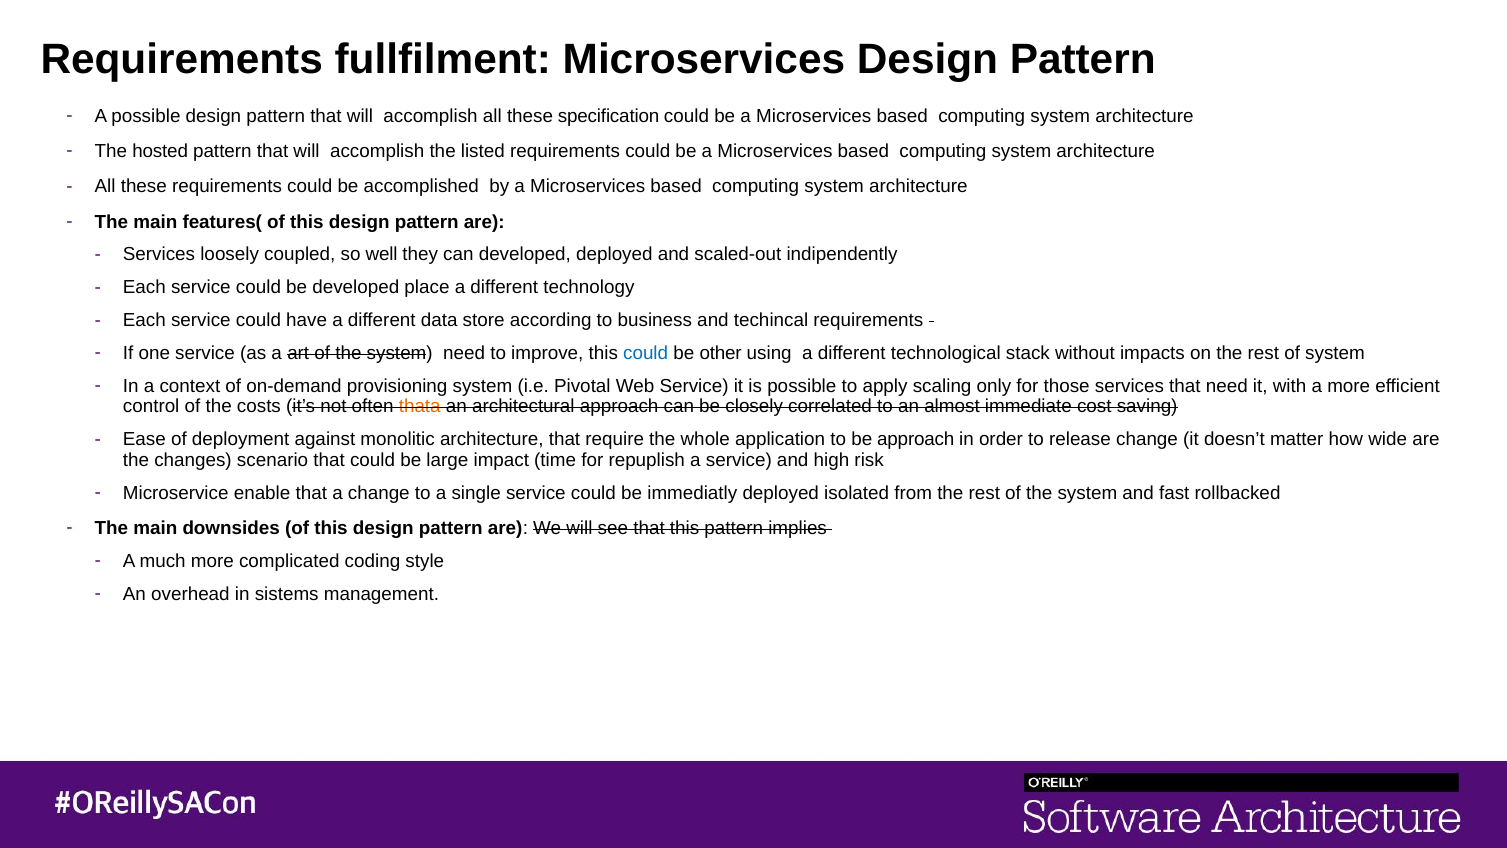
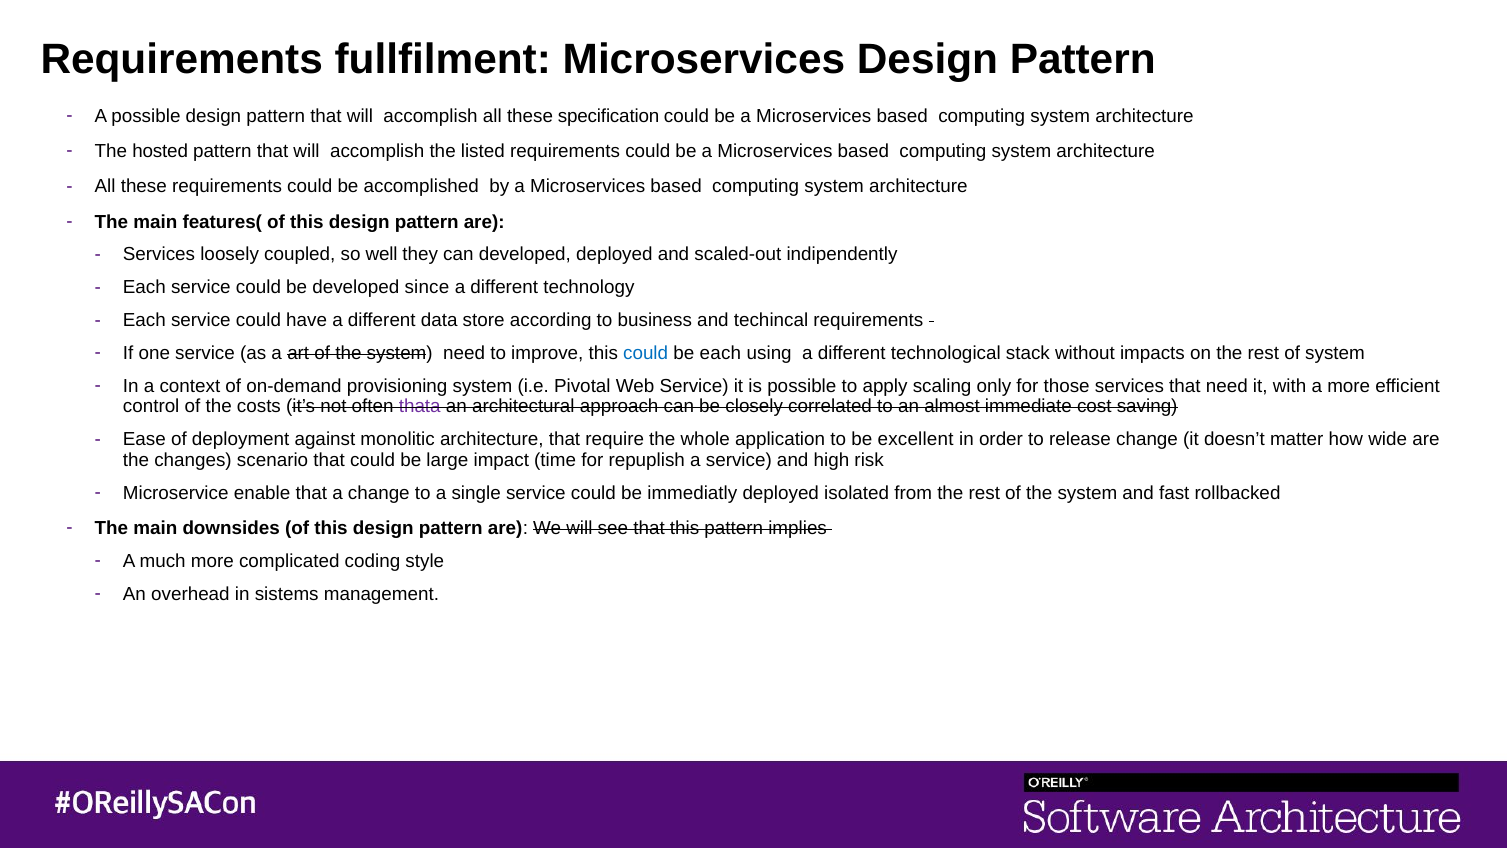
place: place -> since (427, 288)
be other: other -> each (720, 353)
thata colour: orange -> purple (420, 407)
be approach: approach -> excellent (916, 439)
